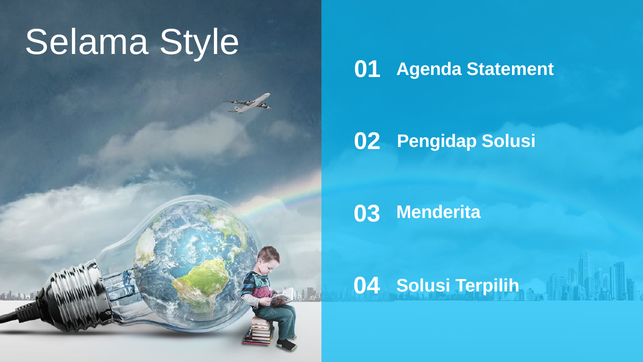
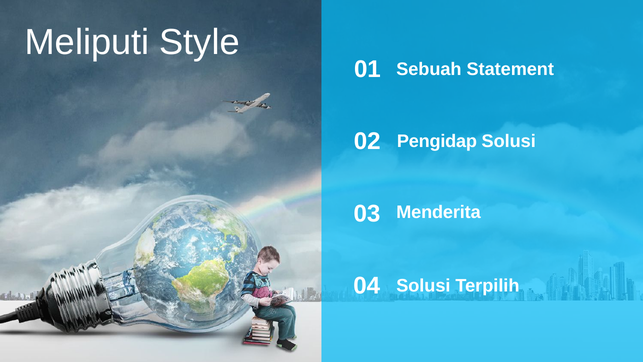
Selama: Selama -> Meliputi (87, 42)
Agenda: Agenda -> Sebuah (429, 69)
